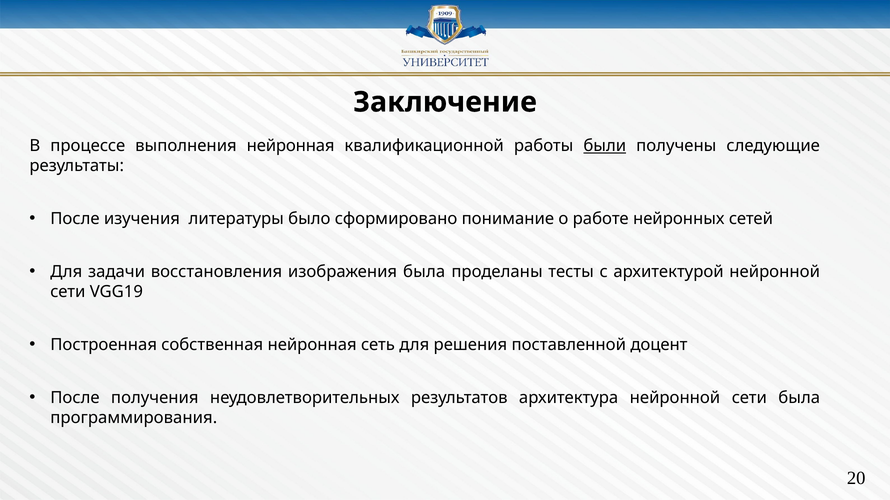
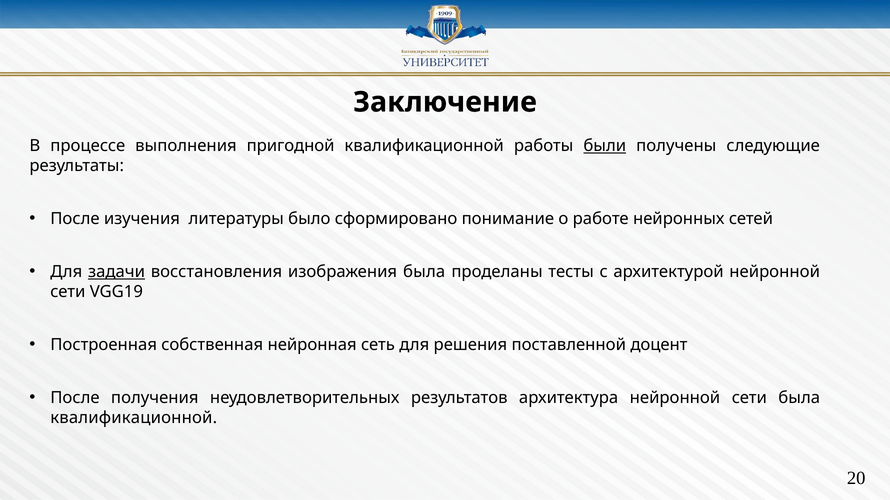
выполнения нейронная: нейронная -> пригодной (291, 146)
задачи underline: none -> present (117, 272)
программирования: программирования -> квалификационной (134, 418)
